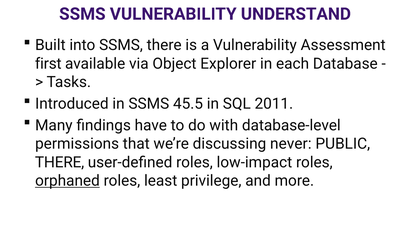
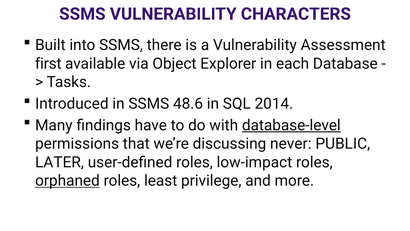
UNDERSTAND: UNDERSTAND -> CHARACTERS (296, 14)
45.5: 45.5 -> 48.6 (188, 104)
2011: 2011 -> 2014 (274, 104)
database-level underline: none -> present (291, 125)
THERE: THERE -> LATER (60, 162)
